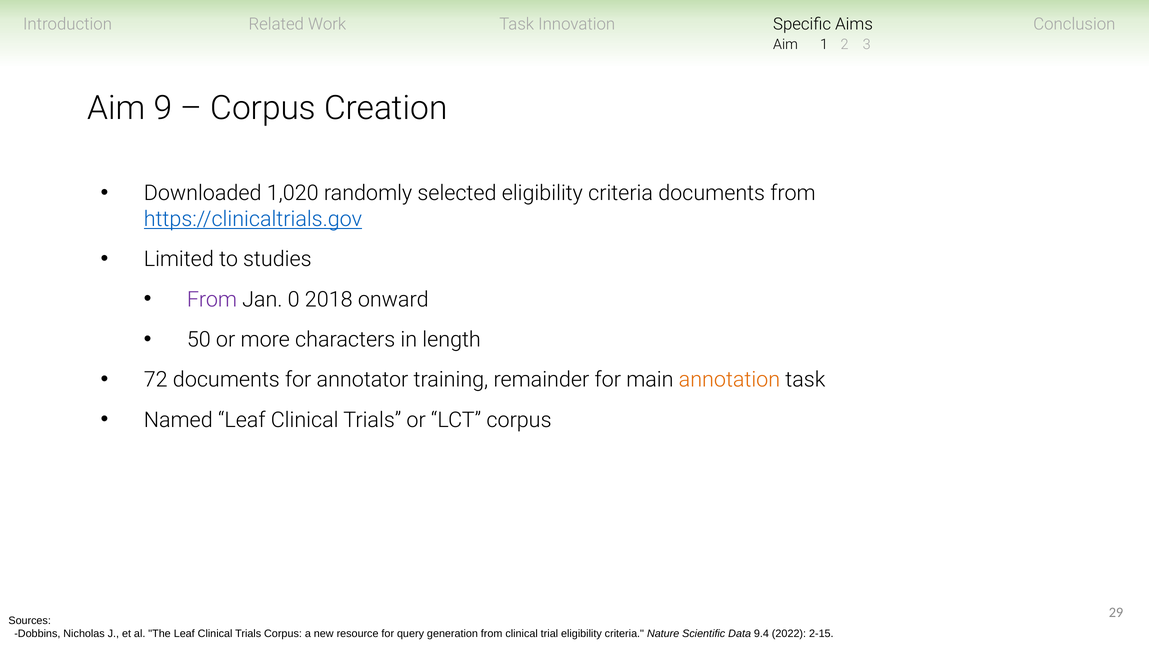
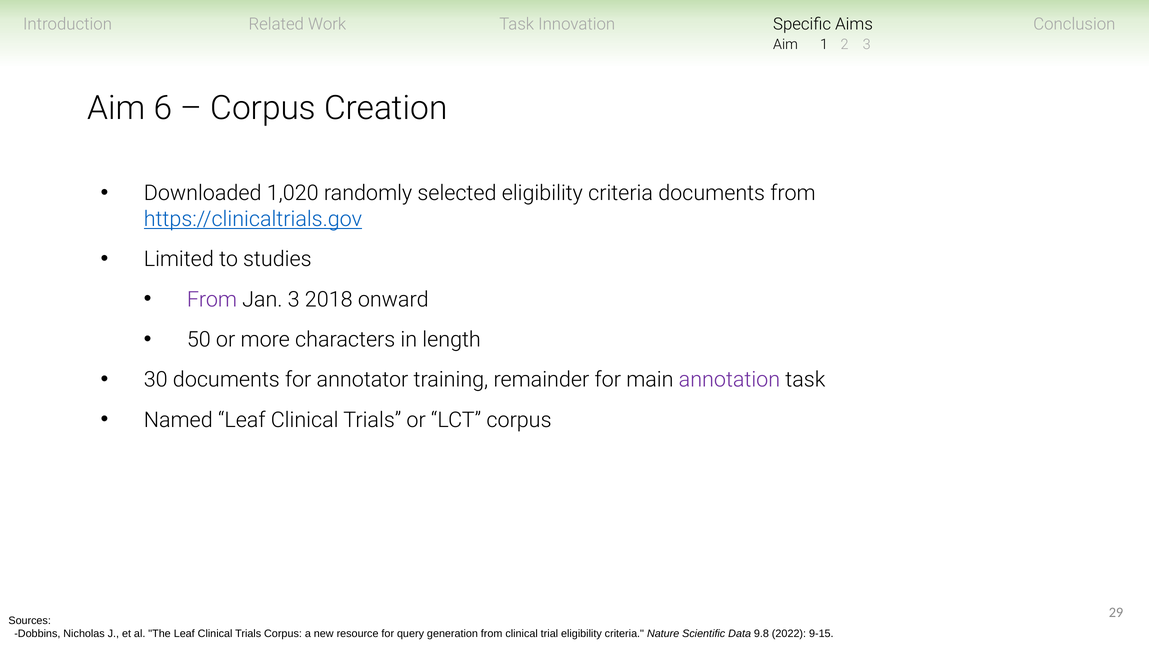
9: 9 -> 6 (163, 108)
Jan 0: 0 -> 3 (294, 300)
72: 72 -> 30 (156, 380)
annotation colour: orange -> purple (729, 380)
9.4: 9.4 -> 9.8 (761, 634)
2-15: 2-15 -> 9-15 (821, 634)
